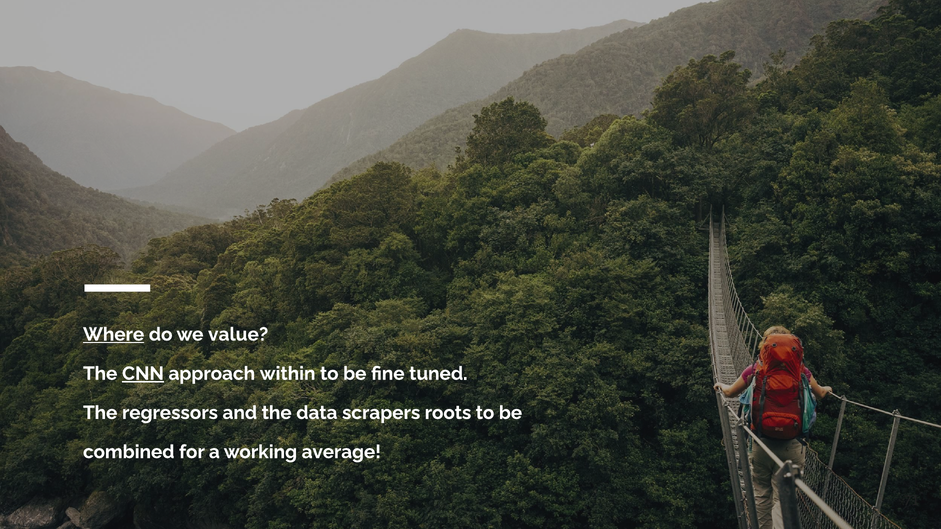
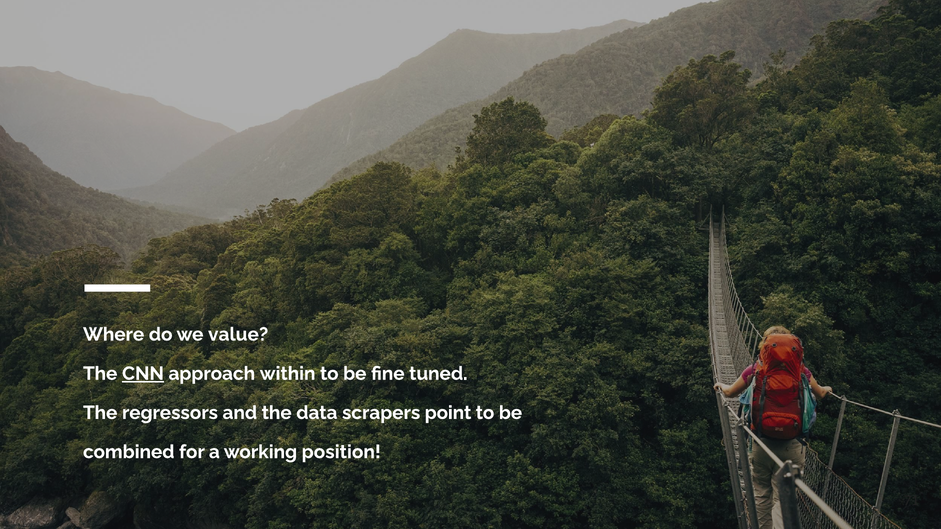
Where underline: present -> none (114, 335)
roots: roots -> point (448, 413)
average: average -> position (341, 452)
